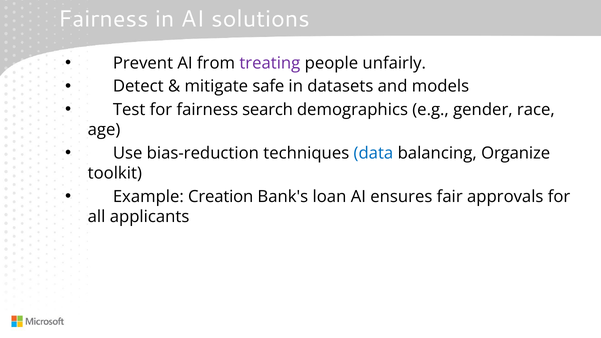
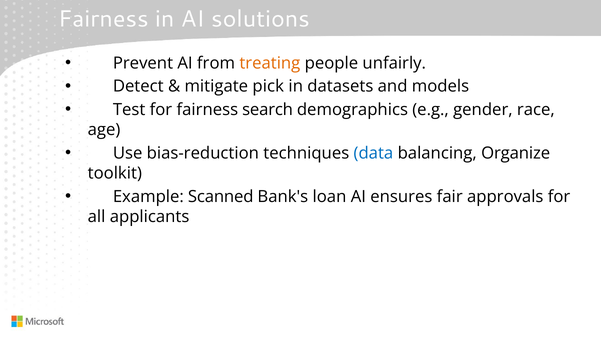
treating colour: purple -> orange (270, 63)
safe: safe -> pick (268, 87)
Creation: Creation -> Scanned (221, 197)
